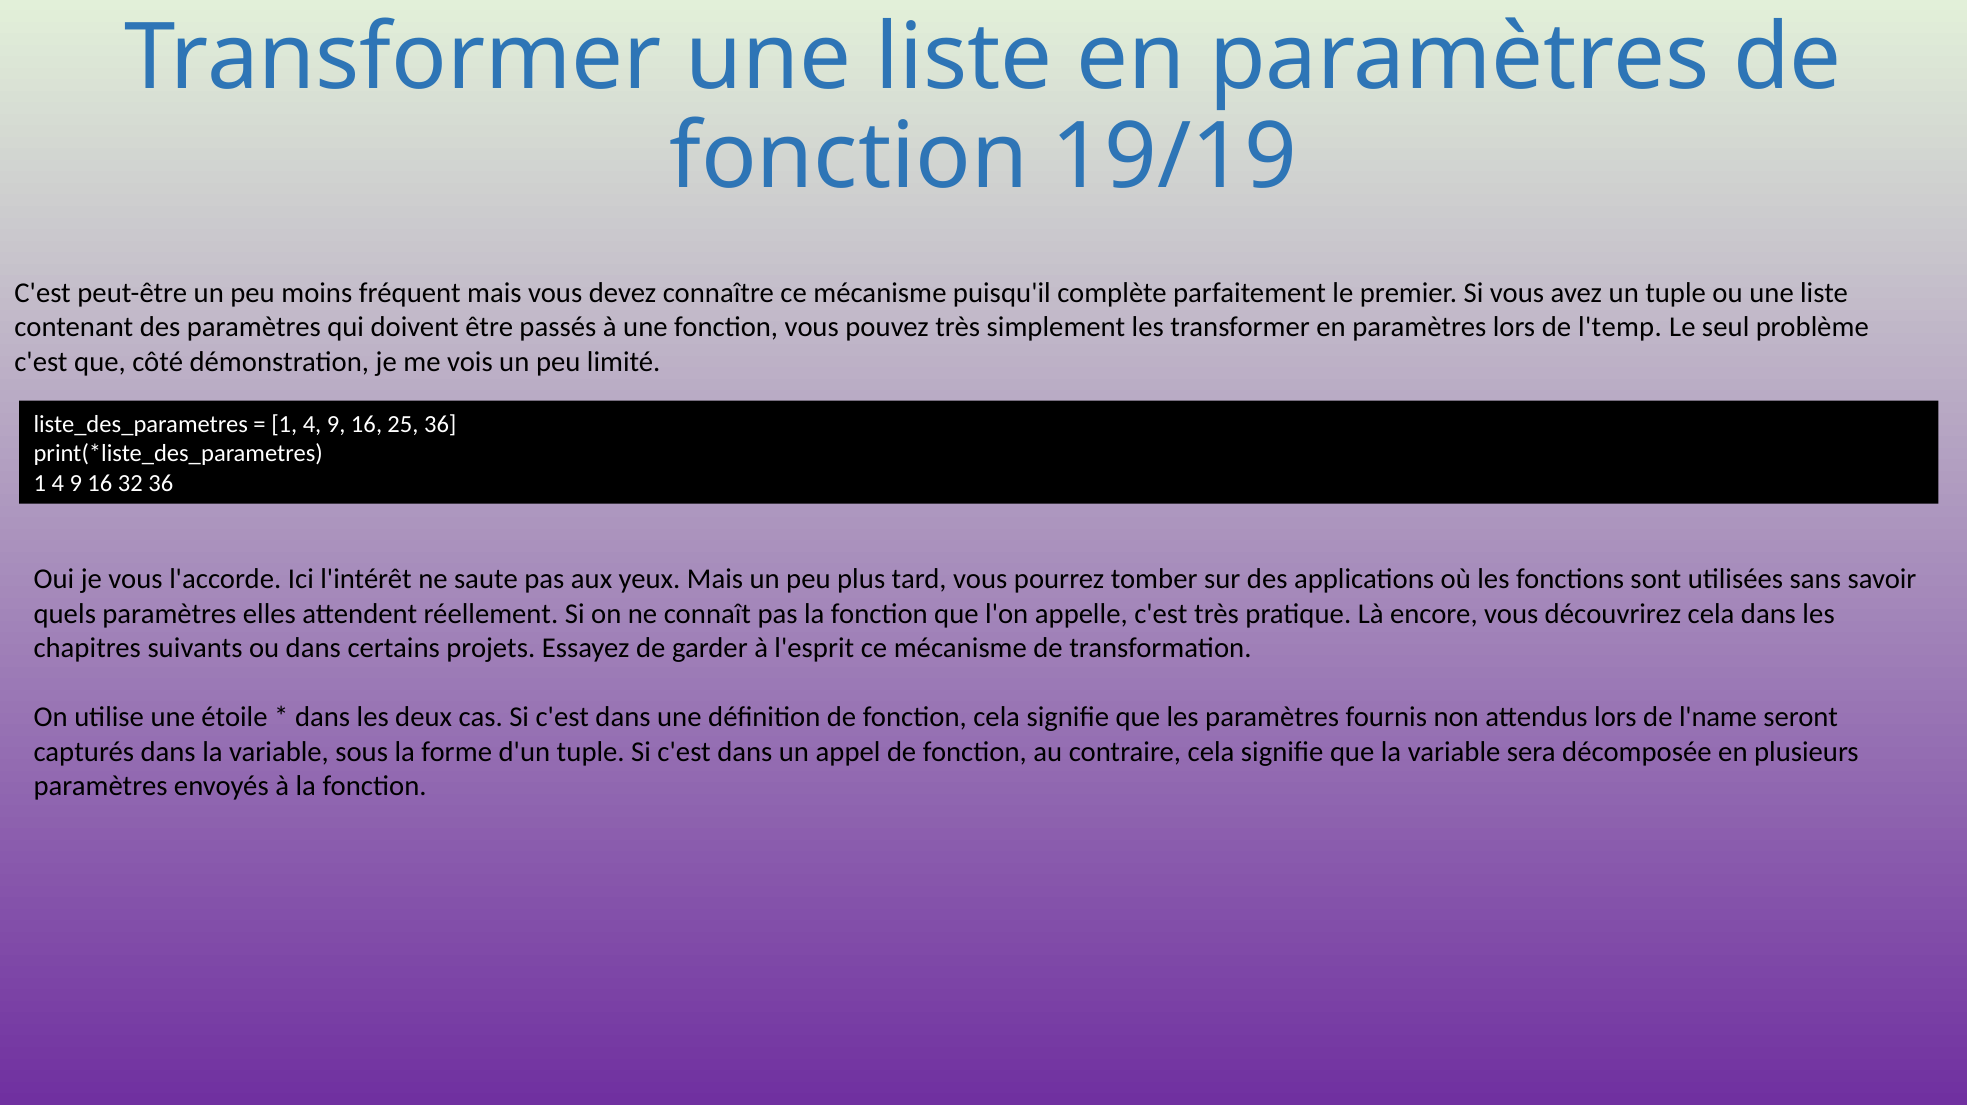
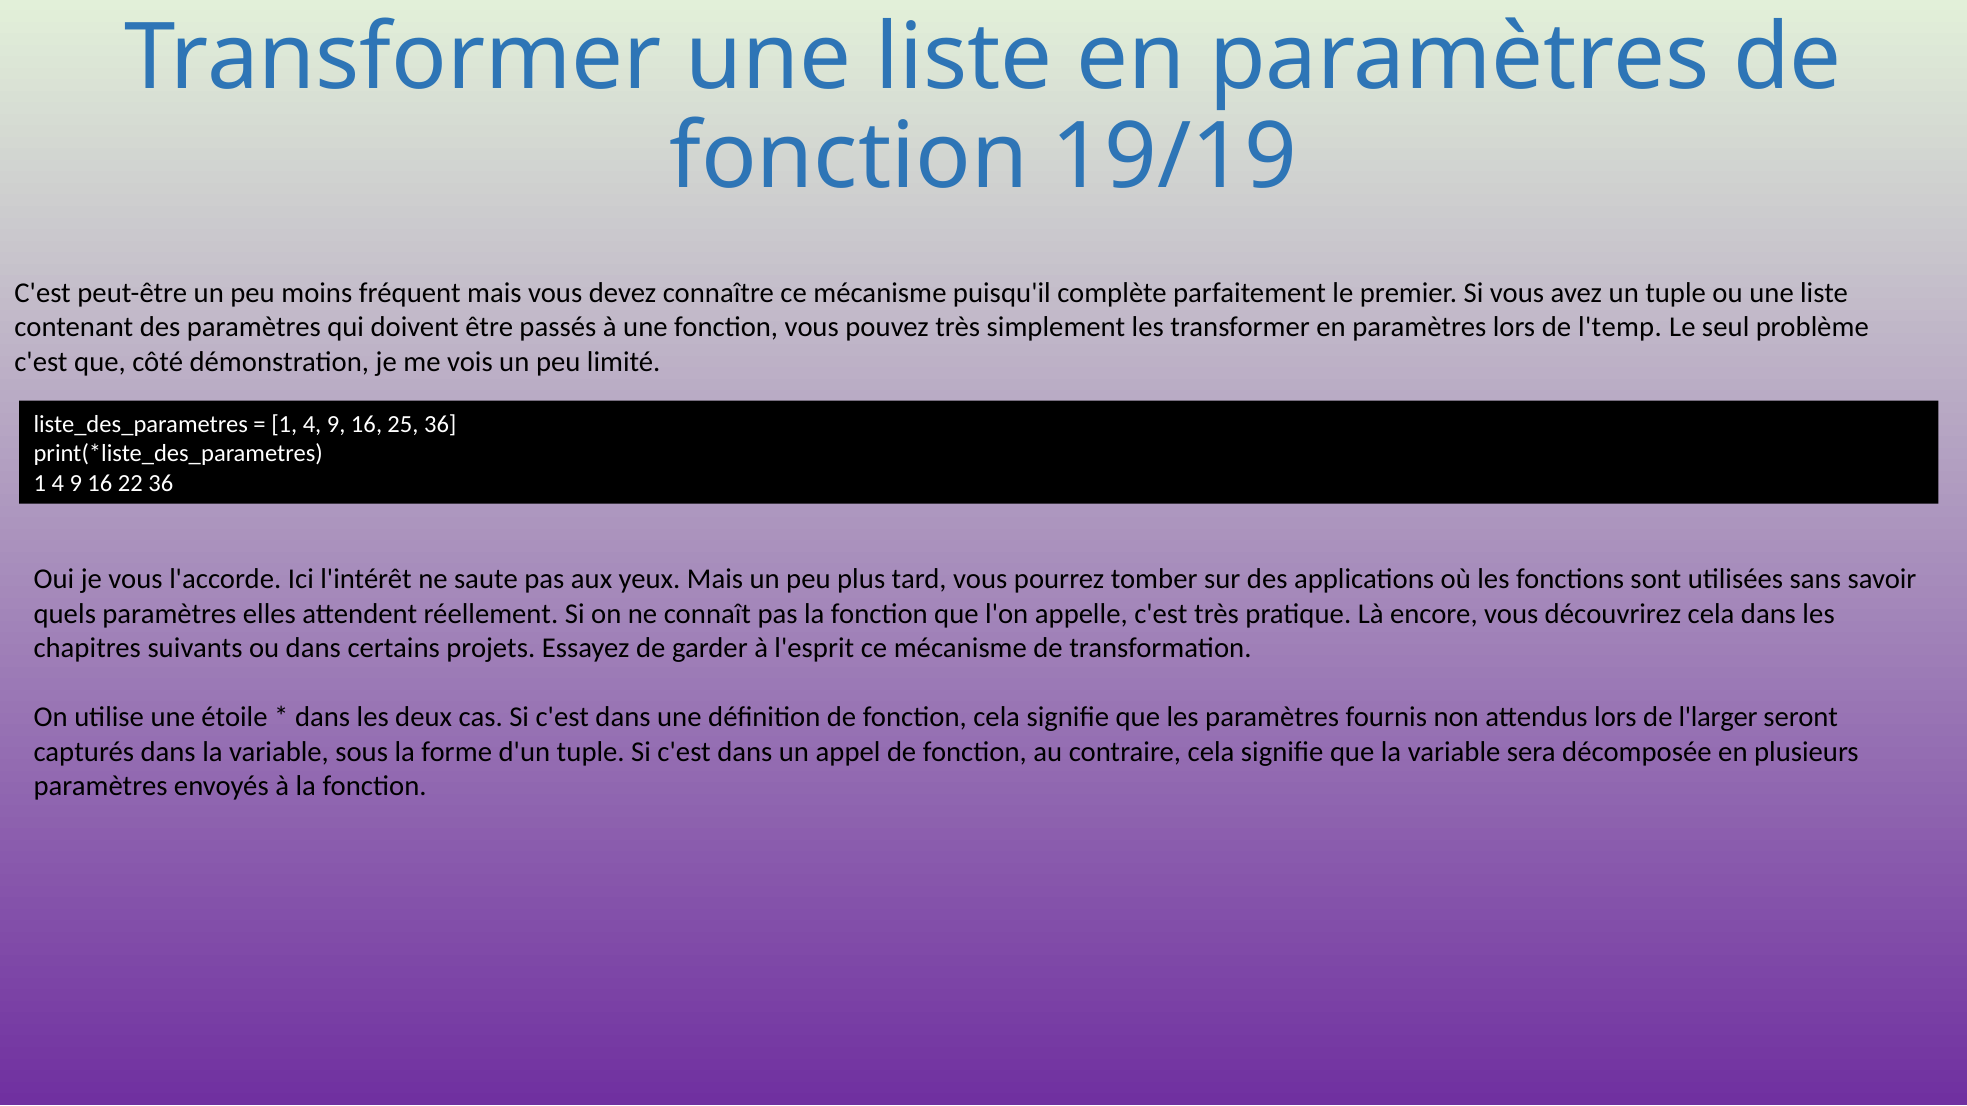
32: 32 -> 22 (130, 483)
l'name: l'name -> l'larger (1718, 717)
